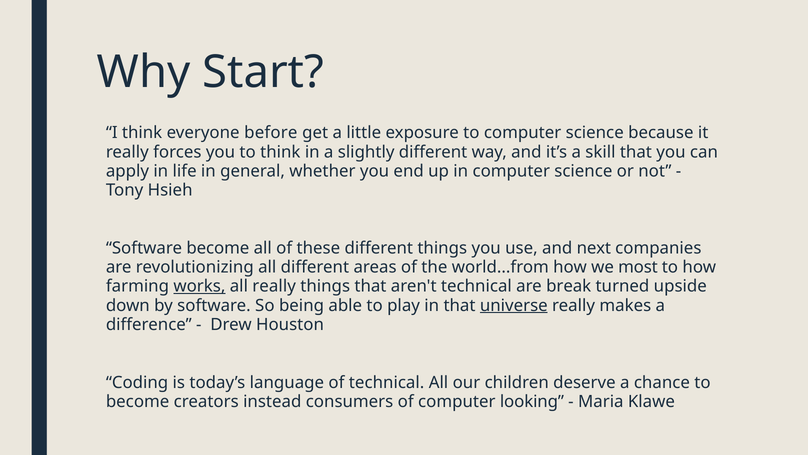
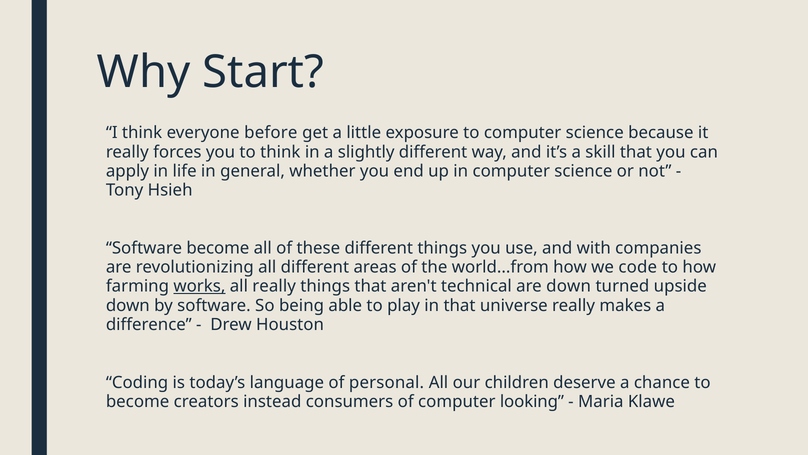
next: next -> with (594, 248)
most: most -> code (638, 267)
are break: break -> down (569, 286)
universe underline: present -> none (514, 305)
of technical: technical -> personal (387, 382)
